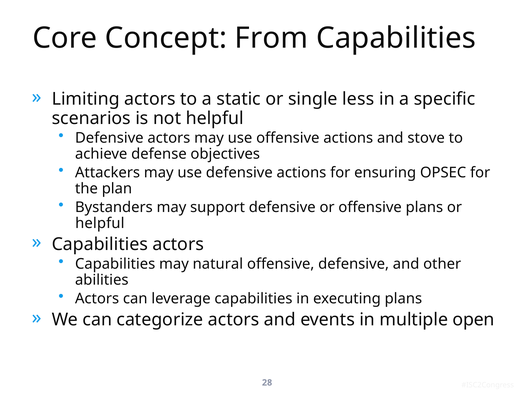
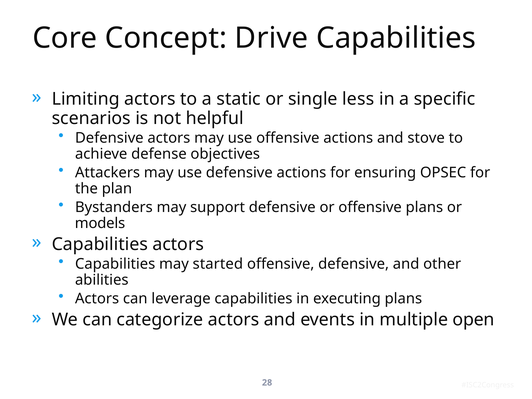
From: From -> Drive (271, 38)
helpful: helpful -> models (100, 223)
natural: natural -> started (218, 264)
